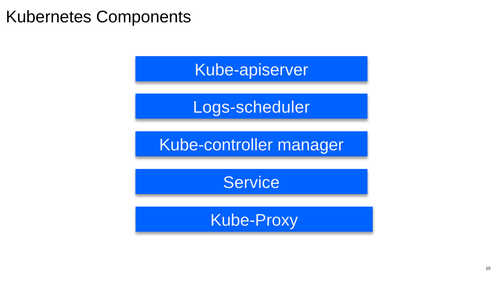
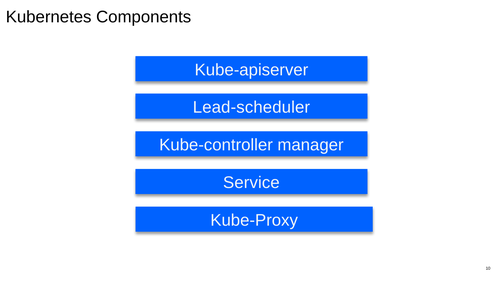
Logs-scheduler: Logs-scheduler -> Lead-scheduler (251, 107)
